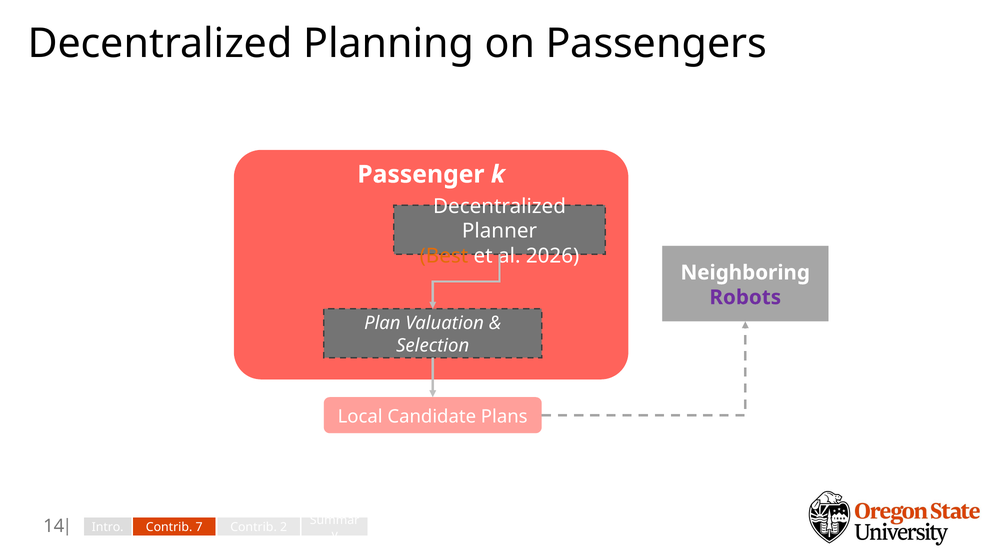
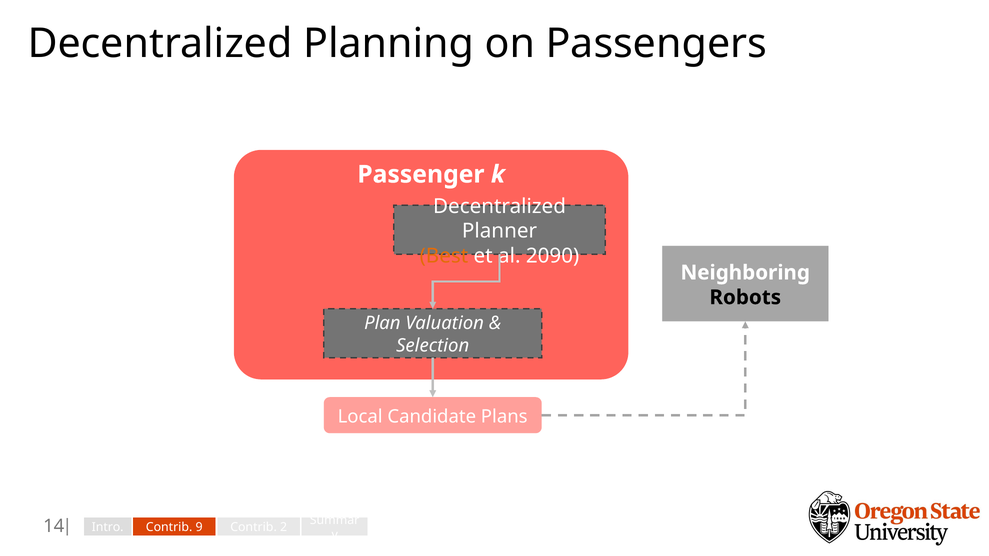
2026: 2026 -> 2090 (553, 256)
Robots colour: purple -> black (745, 298)
7: 7 -> 9 (199, 528)
